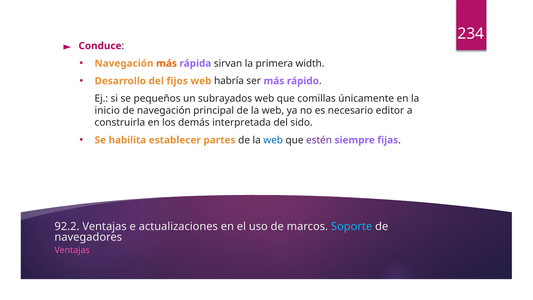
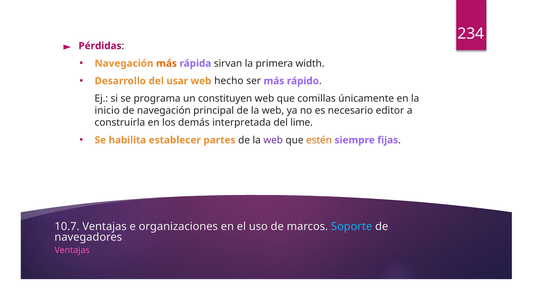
Conduce: Conduce -> Pérdidas (100, 46)
fijos: fijos -> usar (177, 81)
habría: habría -> hecho (229, 81)
pequeños: pequeños -> programa (157, 98)
subrayados: subrayados -> constituyen (225, 98)
sido: sido -> lime (302, 122)
web colour: blue -> purple (273, 140)
estén colour: purple -> orange (319, 140)
92.2: 92.2 -> 10.7 (67, 226)
actualizaciones: actualizaciones -> organizaciones (178, 226)
